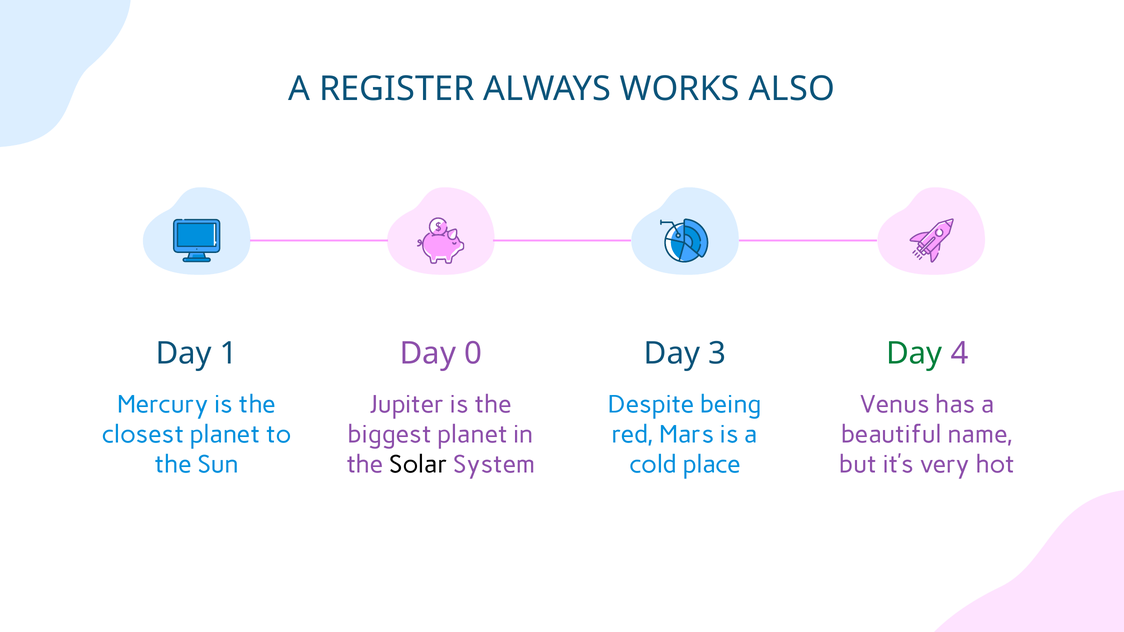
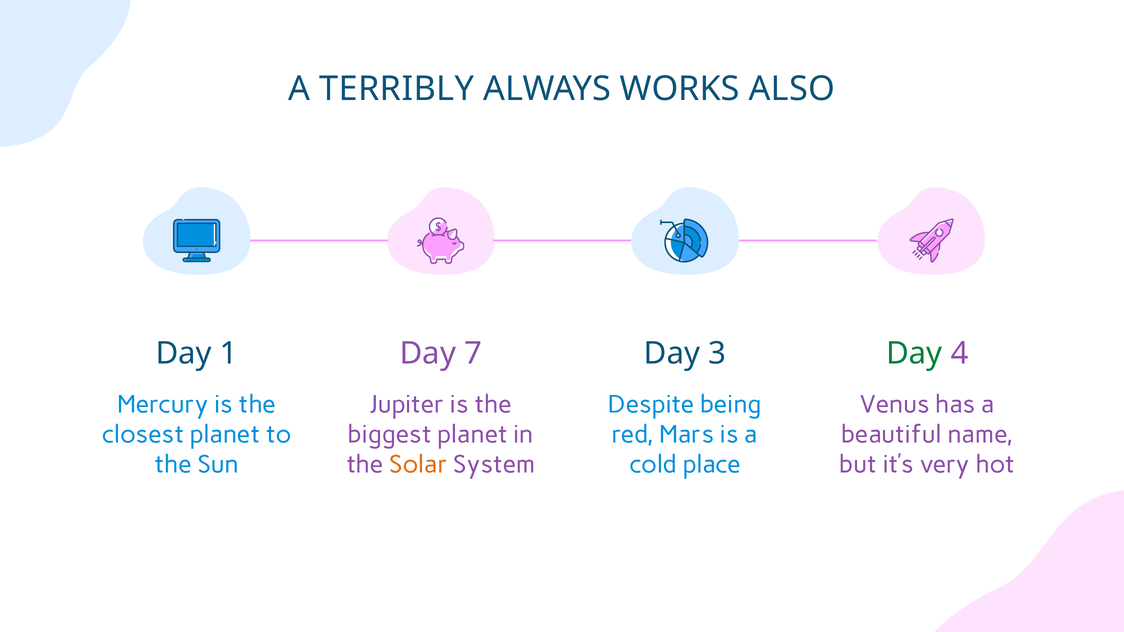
REGISTER: REGISTER -> TERRIBLY (397, 89)
0: 0 -> 7 (473, 354)
Solar colour: black -> orange (419, 465)
